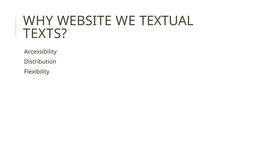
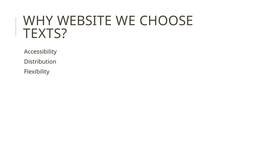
TEXTUAL: TEXTUAL -> CHOOSE (166, 21)
